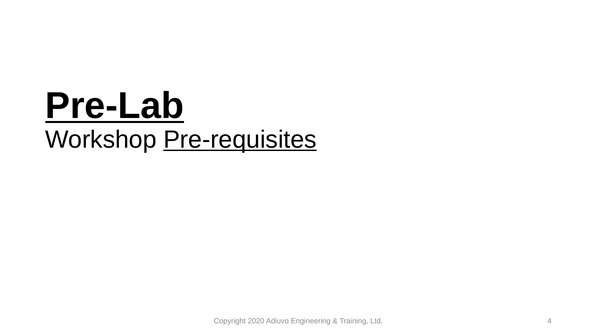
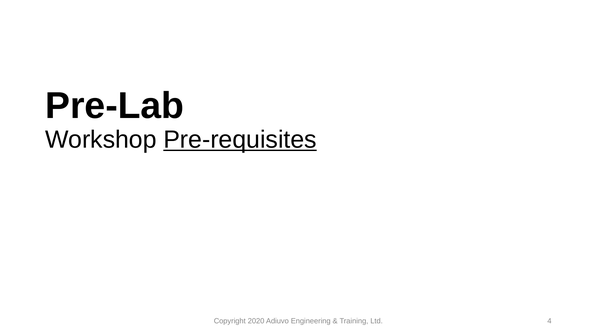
Pre-Lab underline: present -> none (115, 106)
